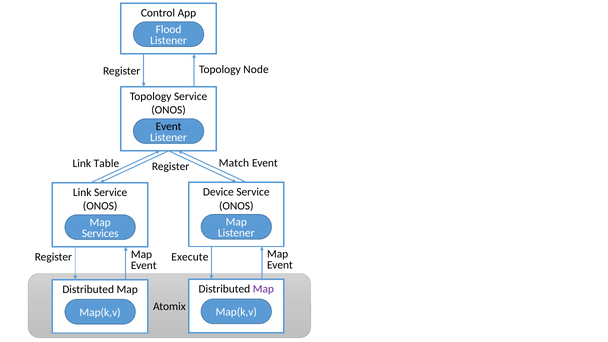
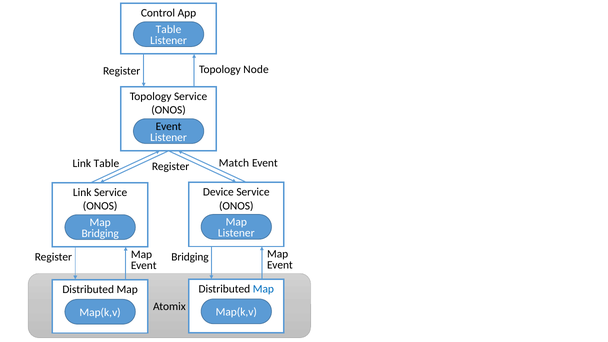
Flood: Flood -> Table (169, 29)
Services: Services -> Bridging (100, 233)
Execute: Execute -> Bridging (190, 257)
Map colour: purple -> blue (263, 289)
